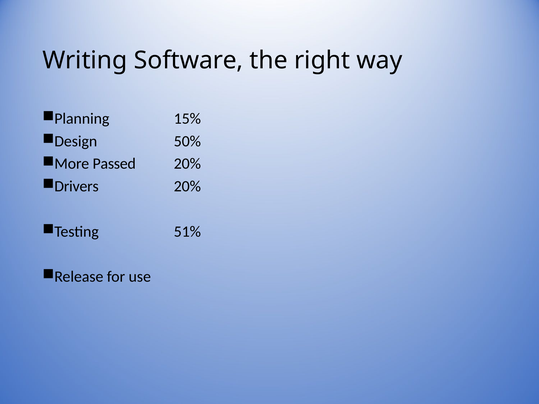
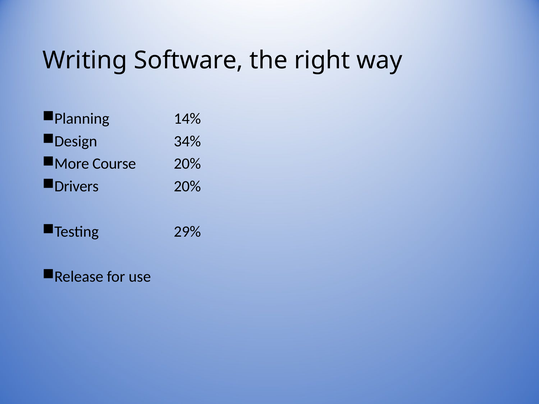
15%: 15% -> 14% (187, 119)
50%: 50% -> 34% (187, 141)
Passed: Passed -> Course (114, 164)
51%: 51% -> 29% (187, 232)
